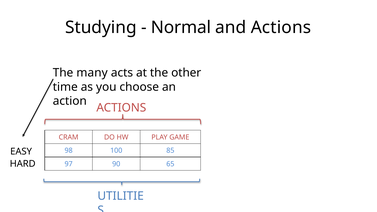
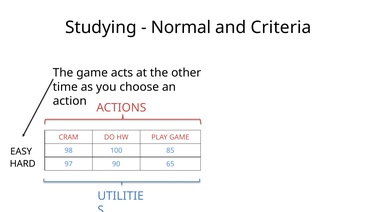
and Actions: Actions -> Criteria (281, 27)
The many: many -> game (92, 73)
